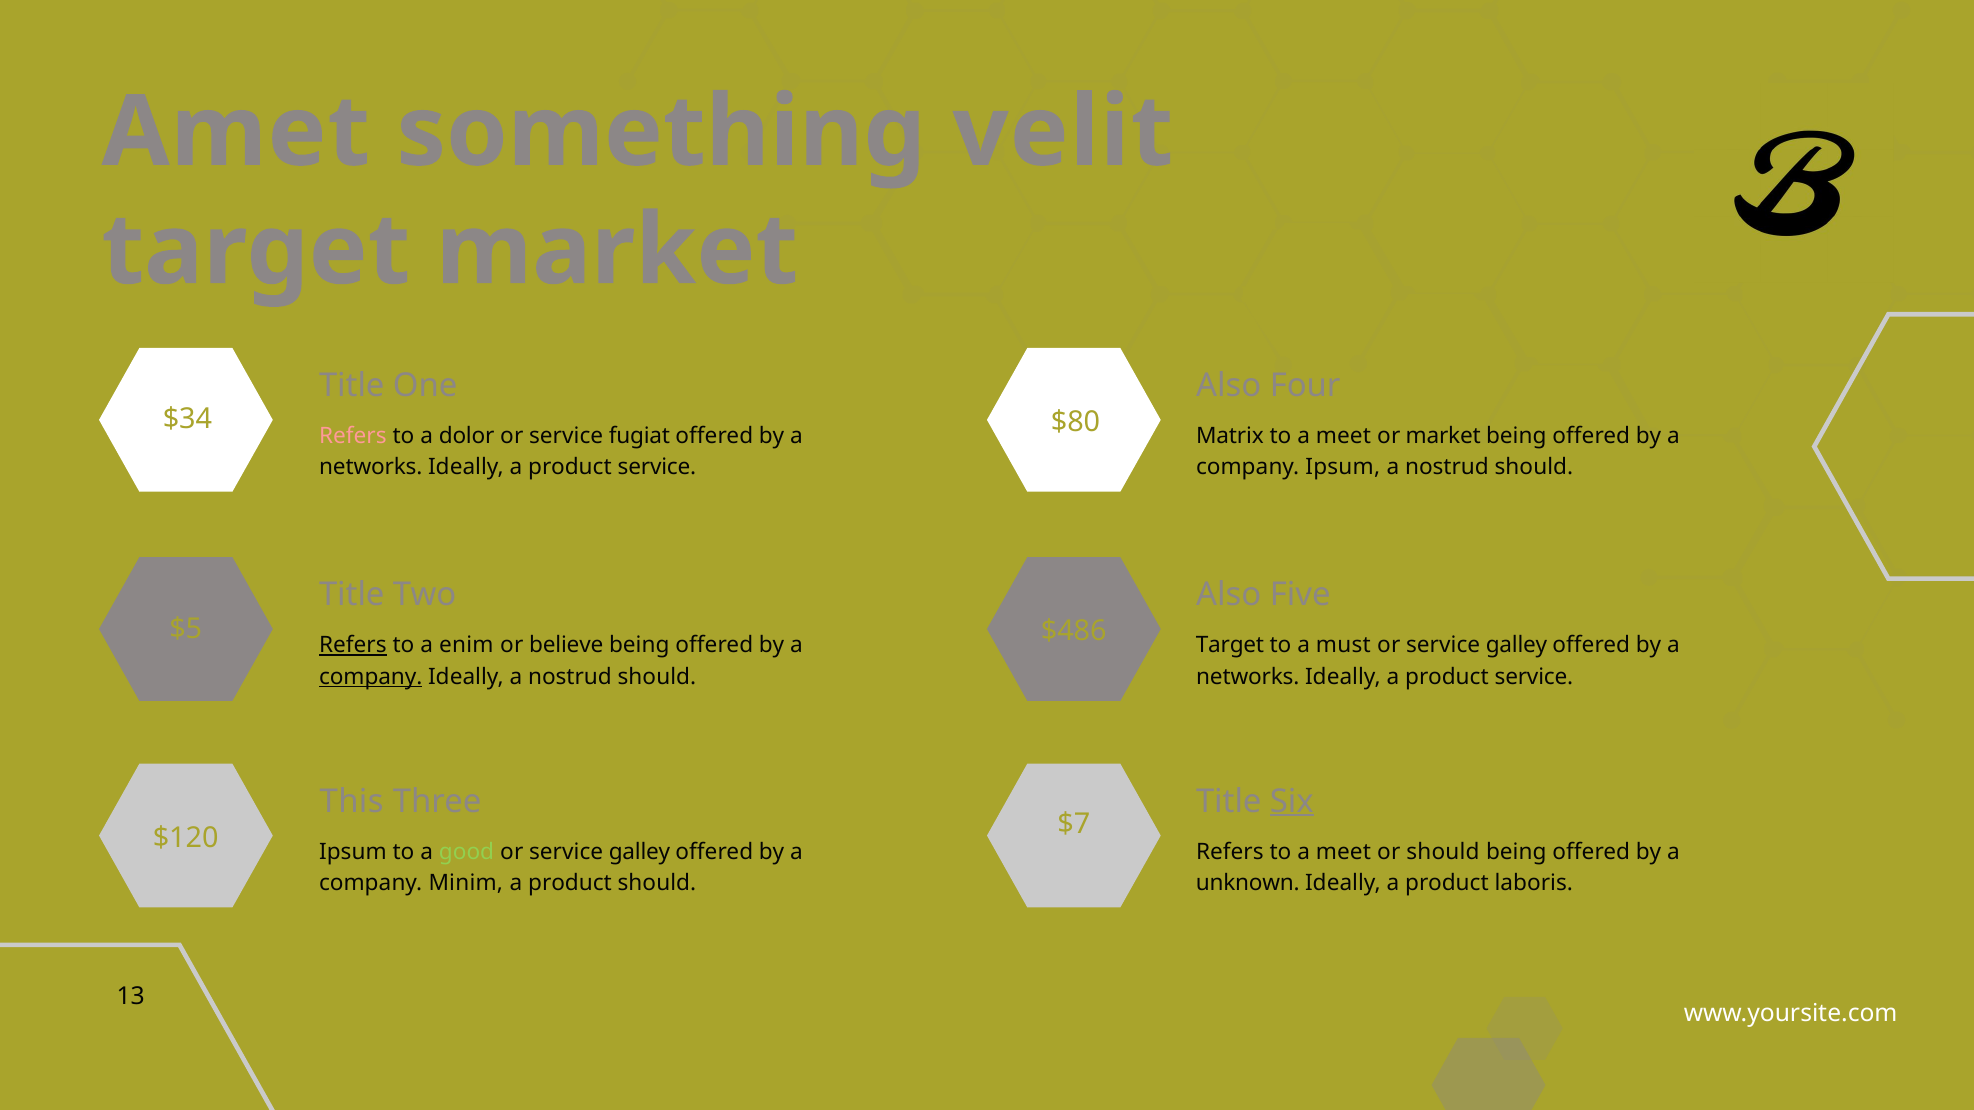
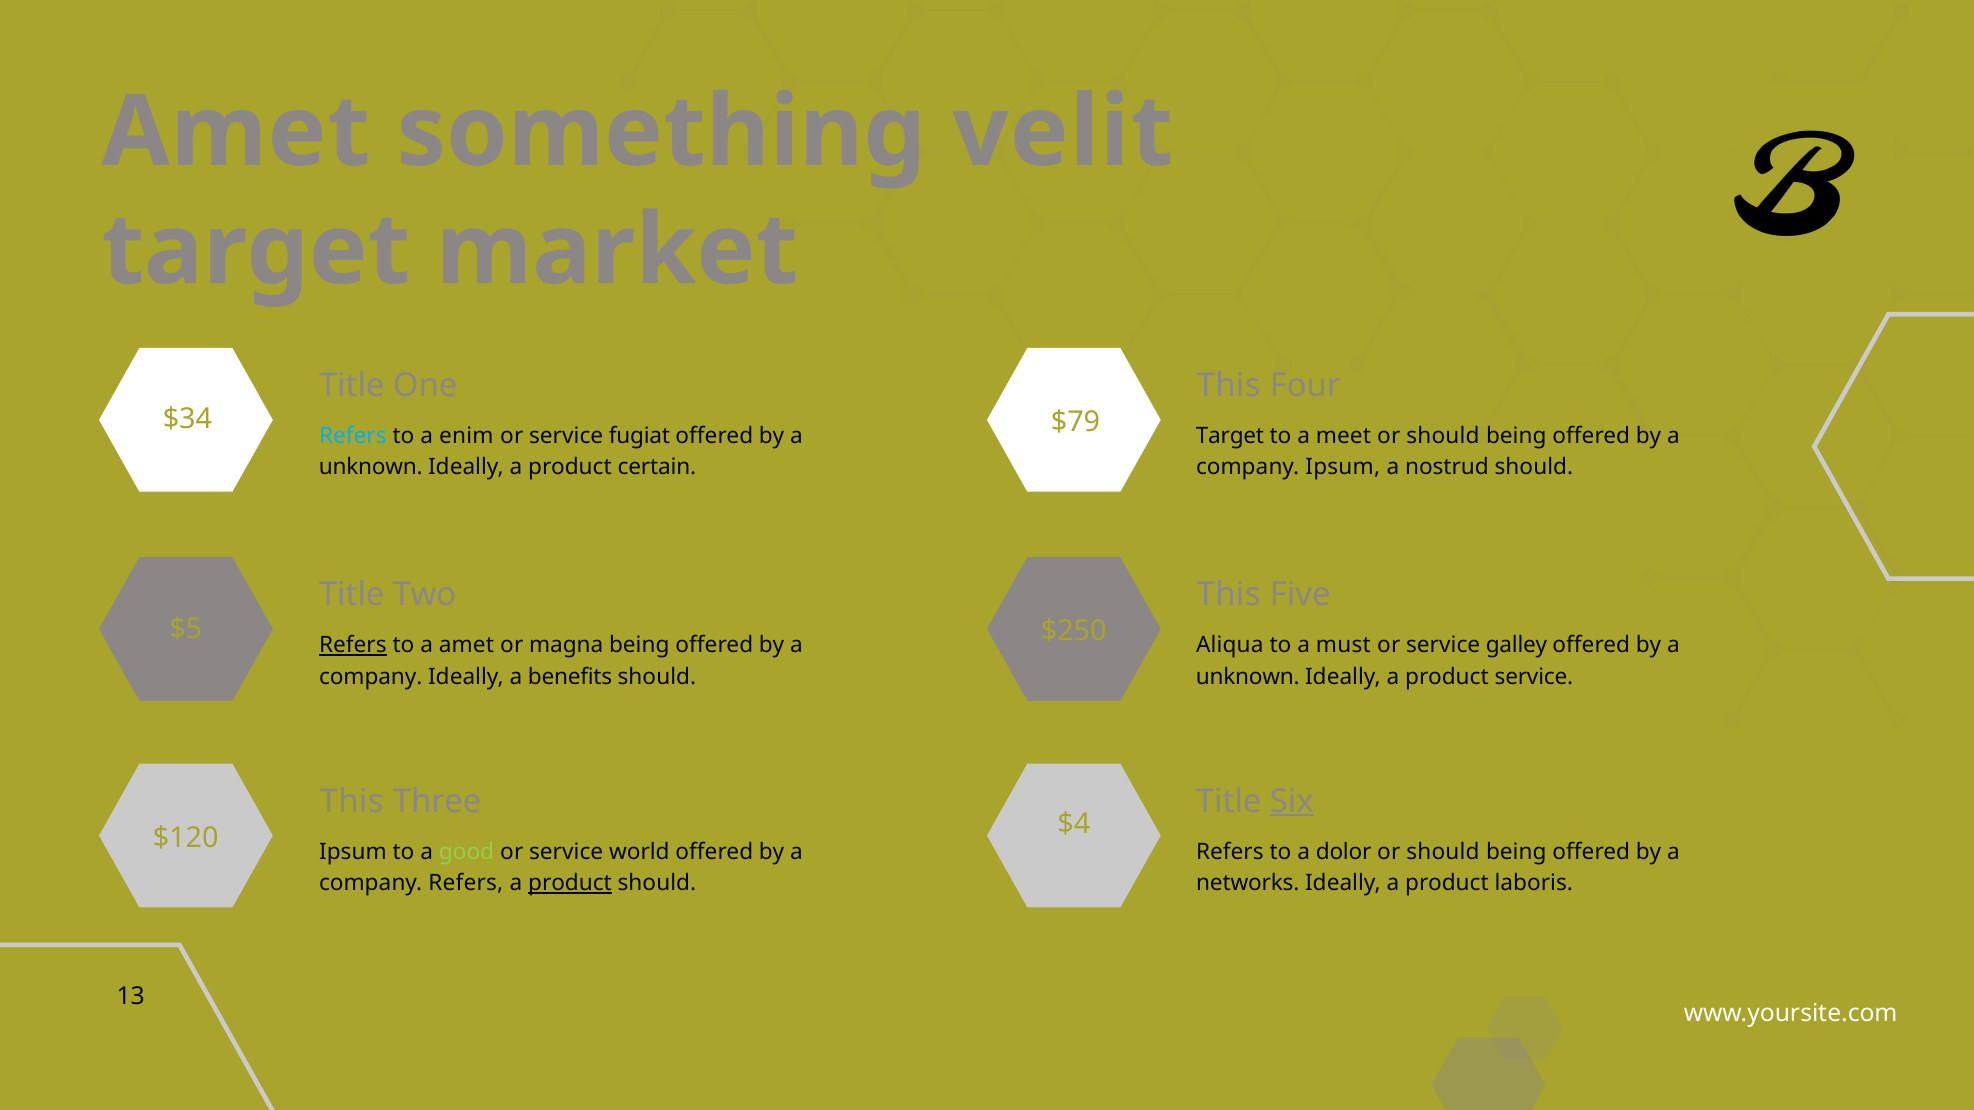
Also: Also -> This (1229, 386)
$80: $80 -> $79 (1076, 422)
Refers colour: pink -> light blue (353, 436)
dolor: dolor -> enim (466, 436)
Matrix: Matrix -> Target (1230, 436)
market: market -> should (1443, 436)
networks: networks -> unknown (371, 468)
service: service -> certain (657, 468)
Also: Also -> This (1229, 595)
$486: $486 -> $250 (1074, 631)
a enim: enim -> amet (466, 645)
believe: believe -> magna (566, 645)
Target: Target -> Aliqua (1230, 645)
company underline: present -> none (371, 677)
Ideally a nostrud: nostrud -> benefits (570, 677)
networks: networks -> unknown (1248, 677)
$7: $7 -> $4 (1074, 824)
galley: galley -> world (639, 852)
Refers to a meet: meet -> dolor (1344, 852)
company Minim: Minim -> Refers (466, 884)
product underline: none -> present (570, 884)
unknown: unknown -> networks (1248, 884)
